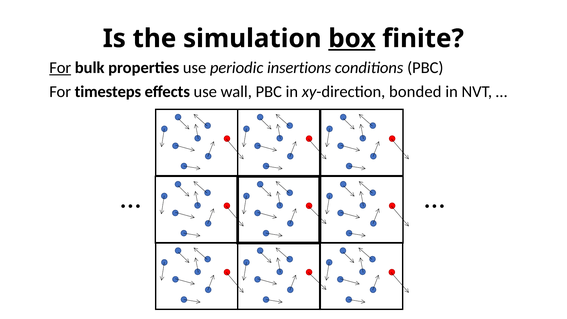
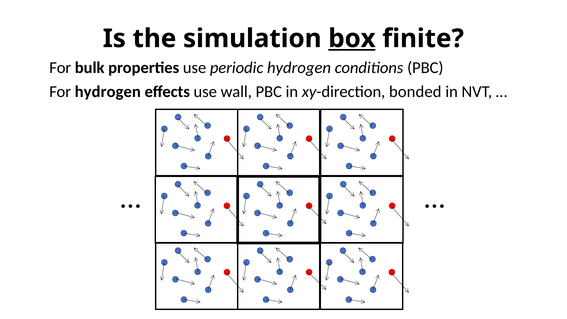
For underline: present -> none (60, 68)
periodic insertions: insertions -> hydrogen (299, 68)
For timesteps: timesteps -> hydrogen (108, 92)
